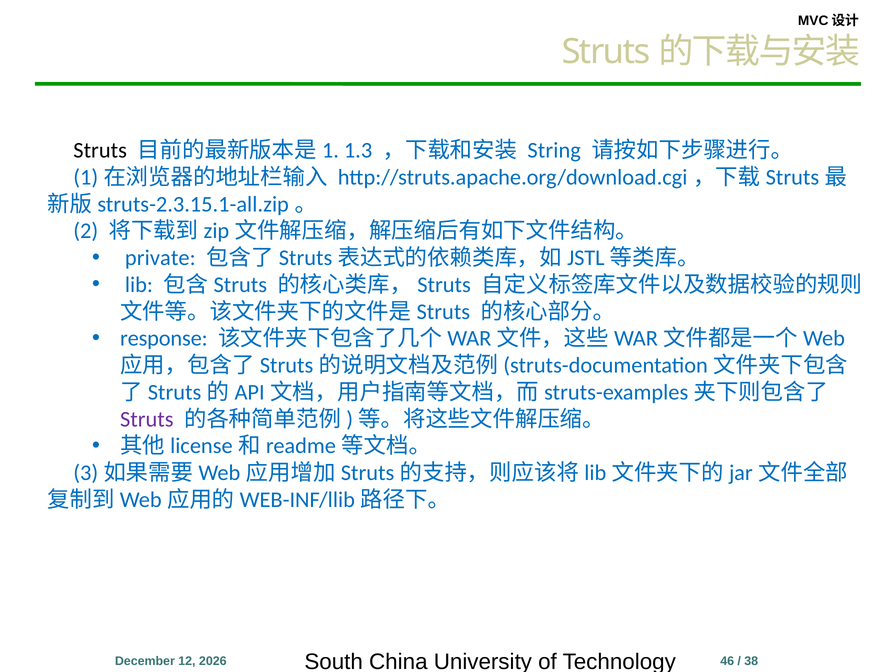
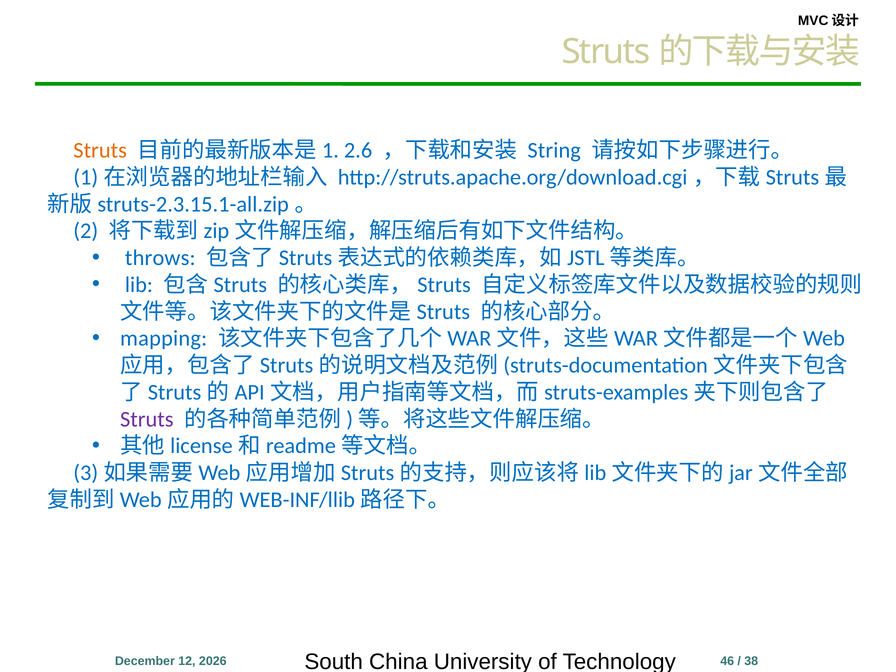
Struts colour: black -> orange (100, 150)
1.3: 1.3 -> 2.6 (358, 150)
private: private -> throws (160, 258)
response: response -> mapping (164, 339)
